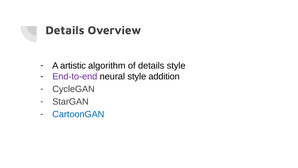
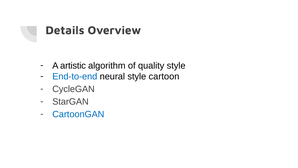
of details: details -> quality (151, 65)
End-to-end colour: purple -> blue (75, 76)
addition: addition -> cartoon (164, 76)
